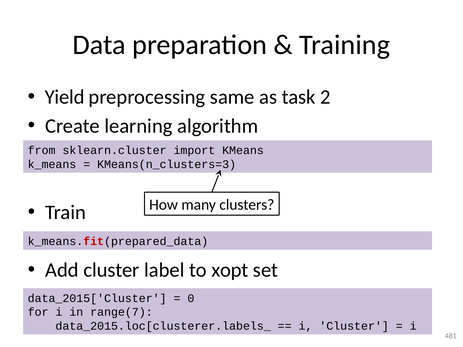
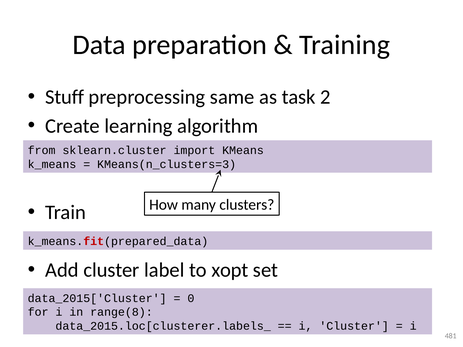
Yield: Yield -> Stuff (65, 97)
range(7: range(7 -> range(8 (121, 312)
